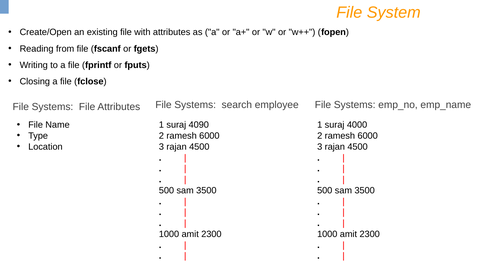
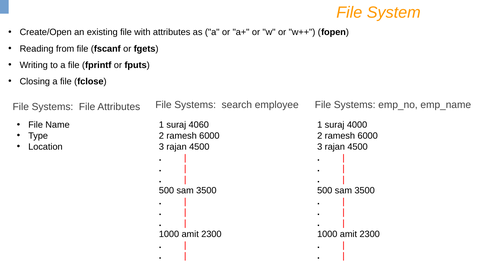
4090: 4090 -> 4060 (199, 125)
